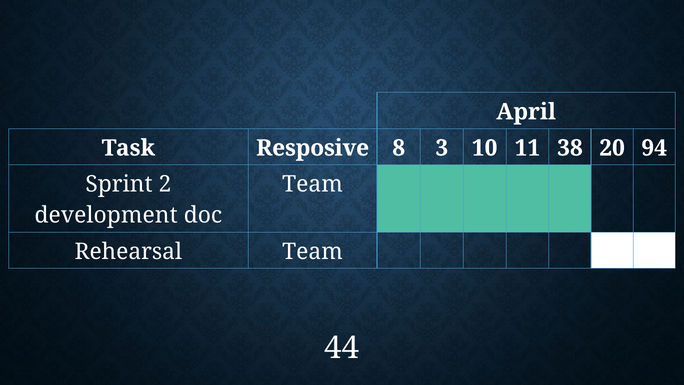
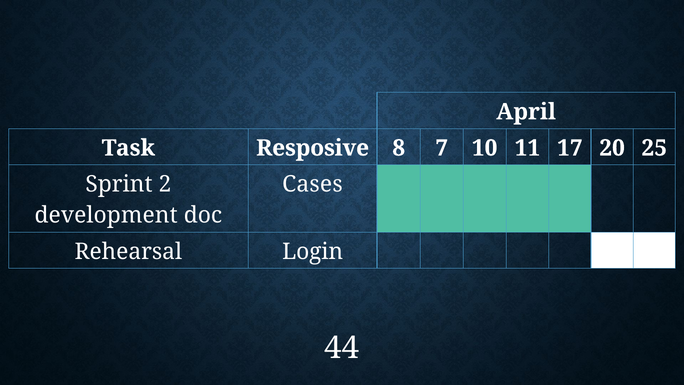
3: 3 -> 7 (442, 148)
38: 38 -> 17 (570, 148)
94: 94 -> 25 (654, 148)
Team: Team -> Cases (312, 184)
Rehearsal Team: Team -> Login (313, 251)
